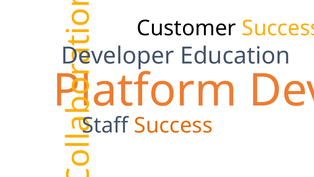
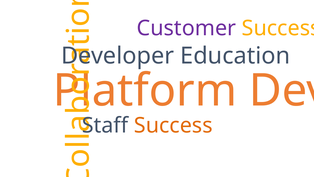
Customer colour: black -> purple (186, 28)
